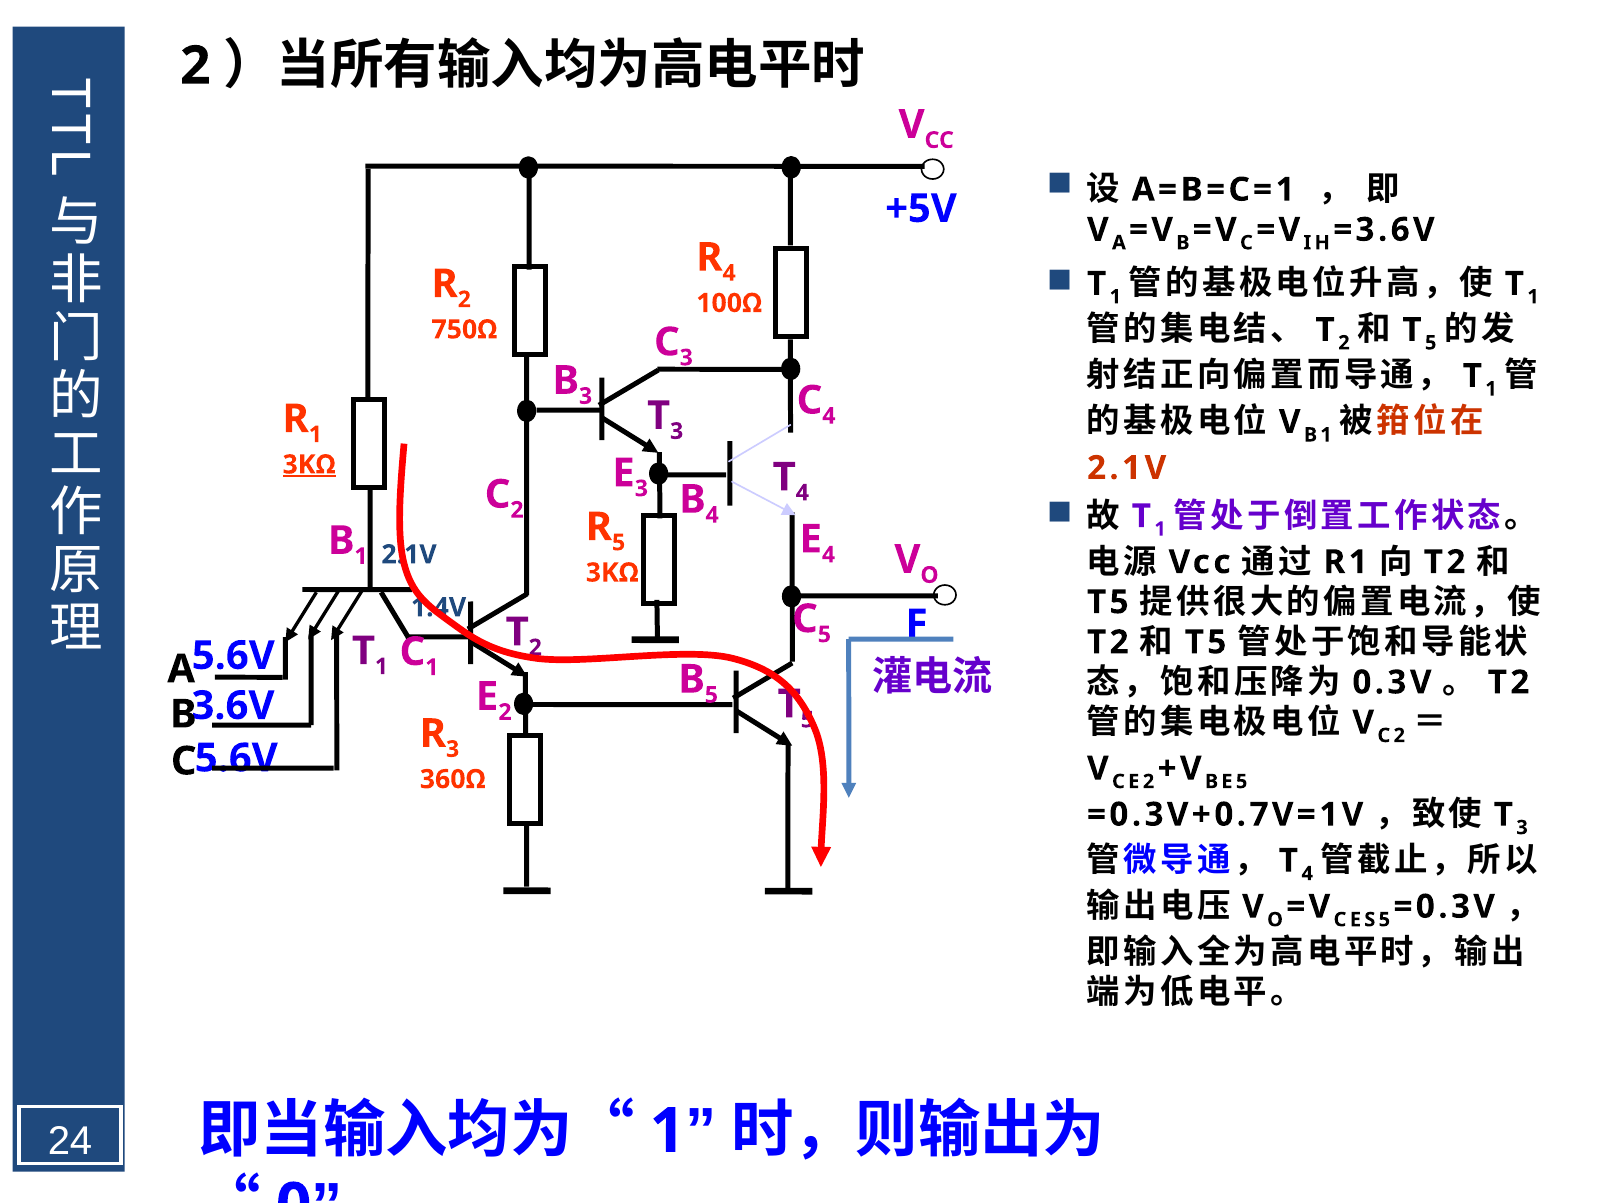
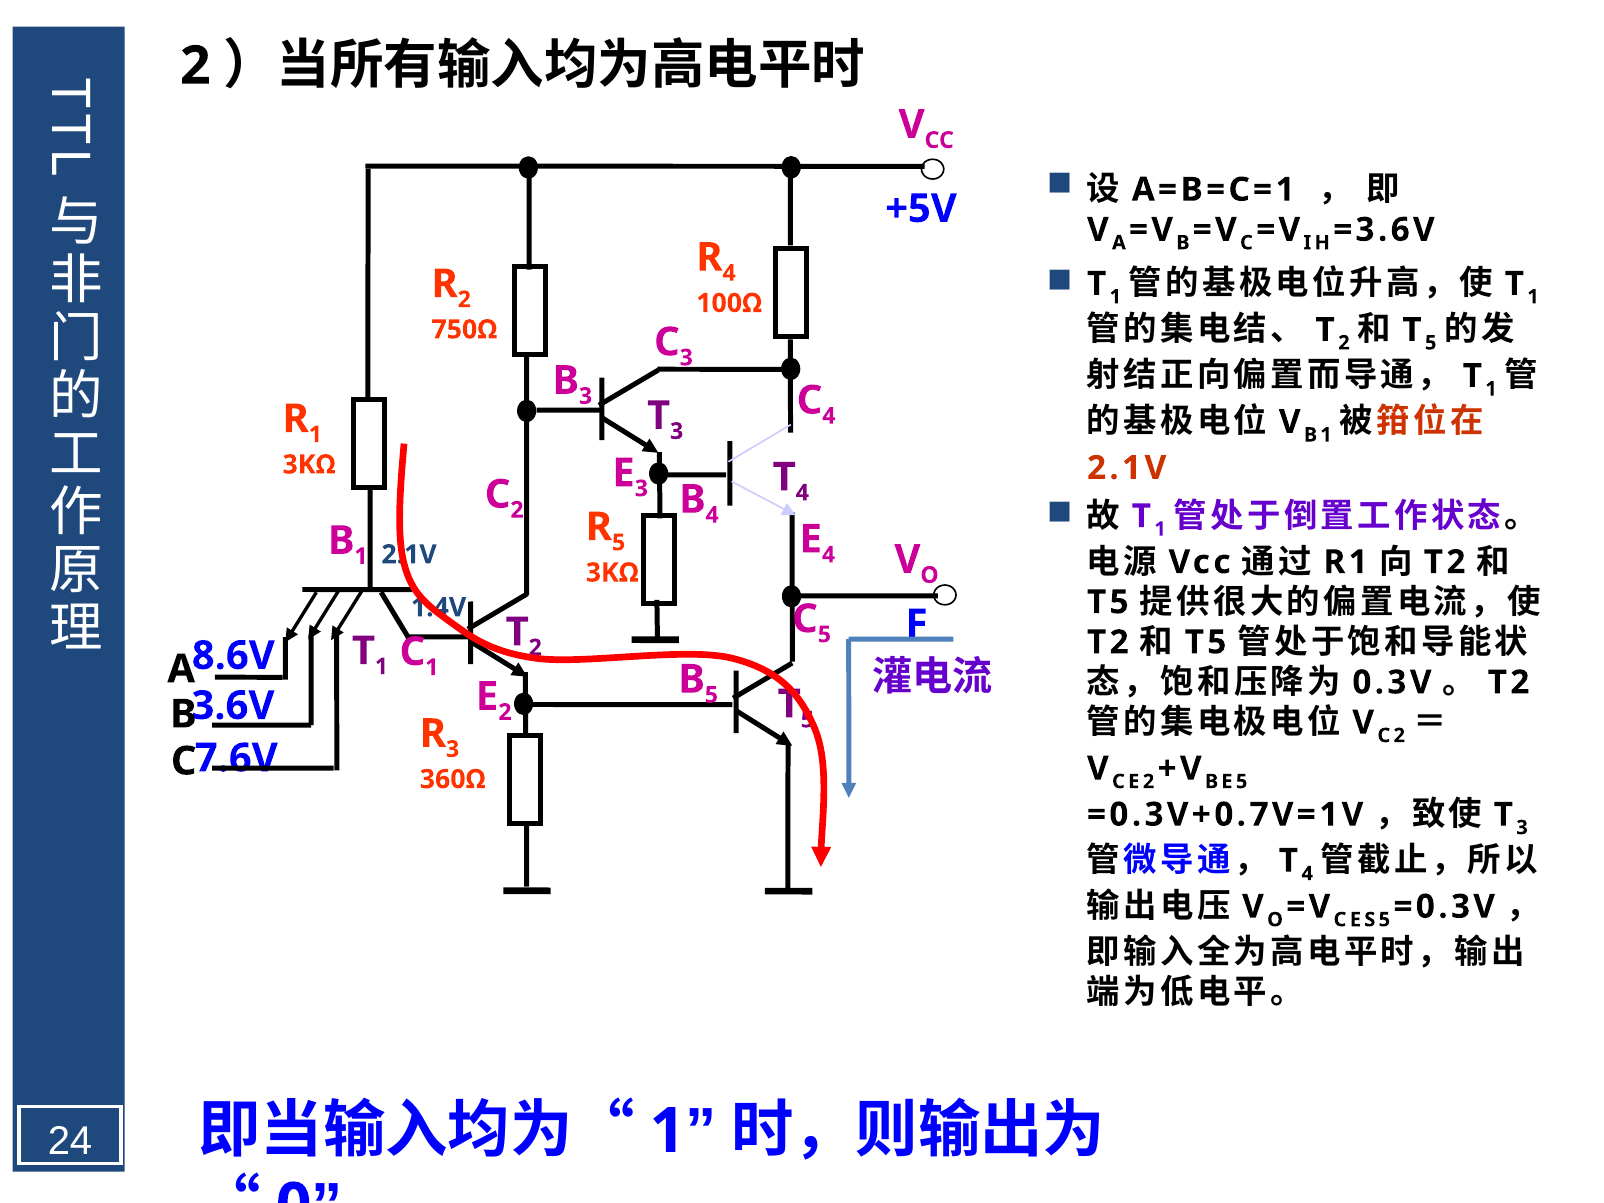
3KΩ underline: present -> none (309, 465)
5.6V: 5.6V -> 8.6V (233, 656)
5.6V: 5.6V -> 7.6V (236, 758)
